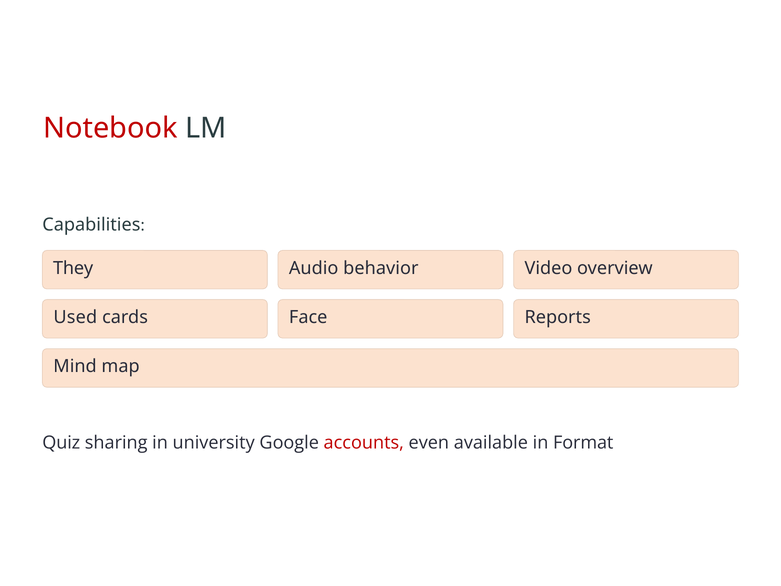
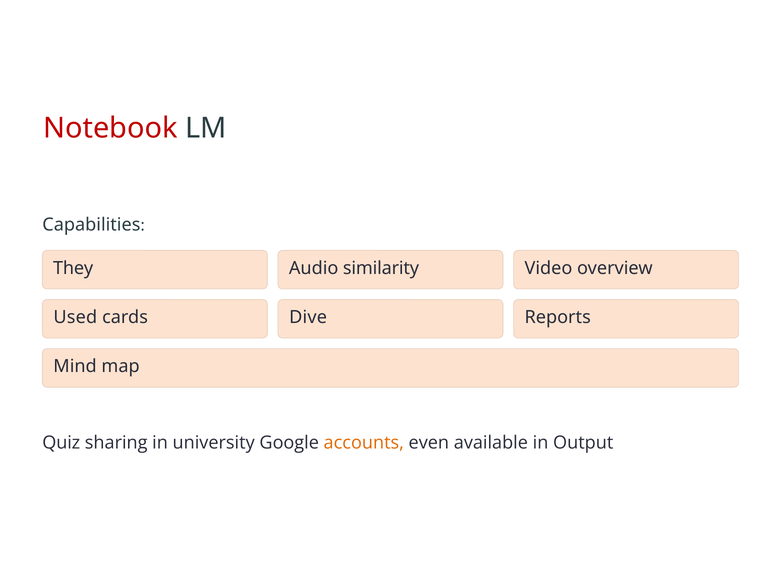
behavior: behavior -> similarity (381, 268)
Face: Face -> Dive (308, 317)
accounts colour: red -> orange (364, 442)
Format: Format -> Output (583, 442)
